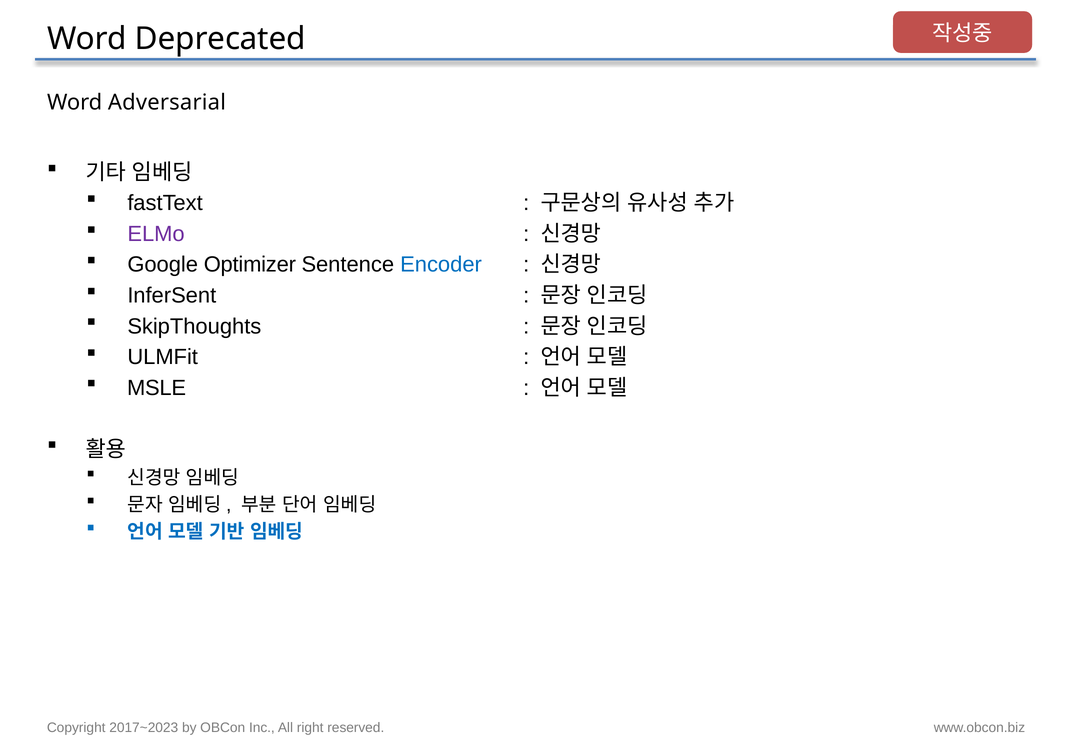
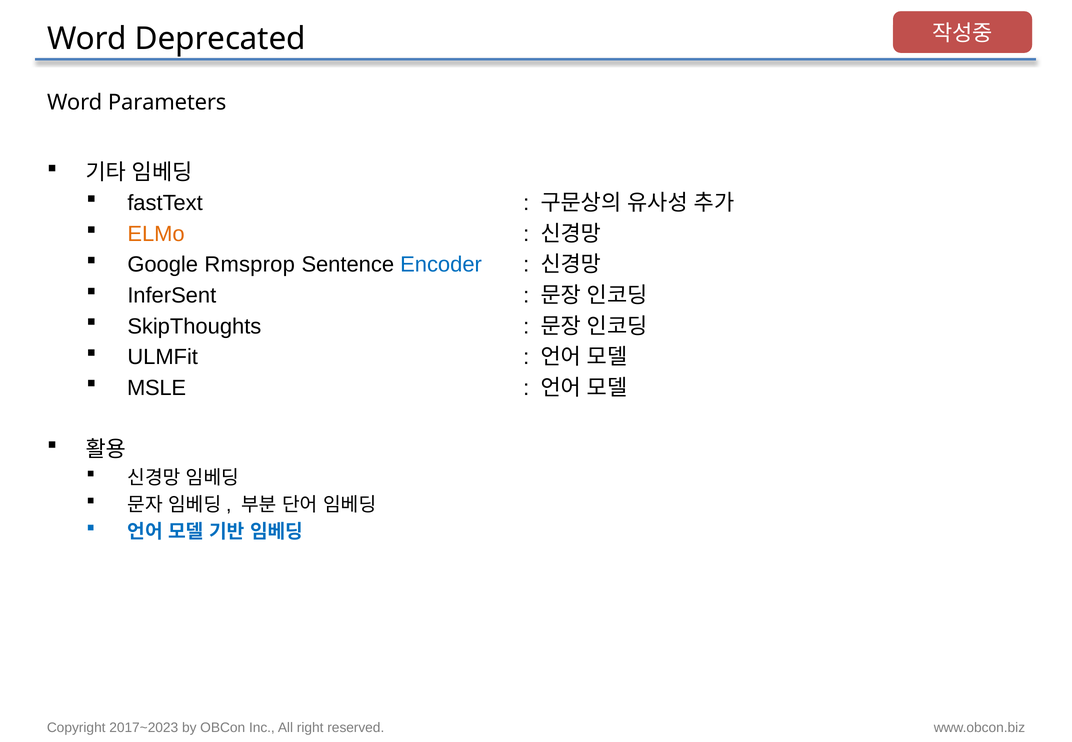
Adversarial: Adversarial -> Parameters (167, 102)
ELMo colour: purple -> orange (156, 234)
Optimizer: Optimizer -> Rmsprop (250, 265)
